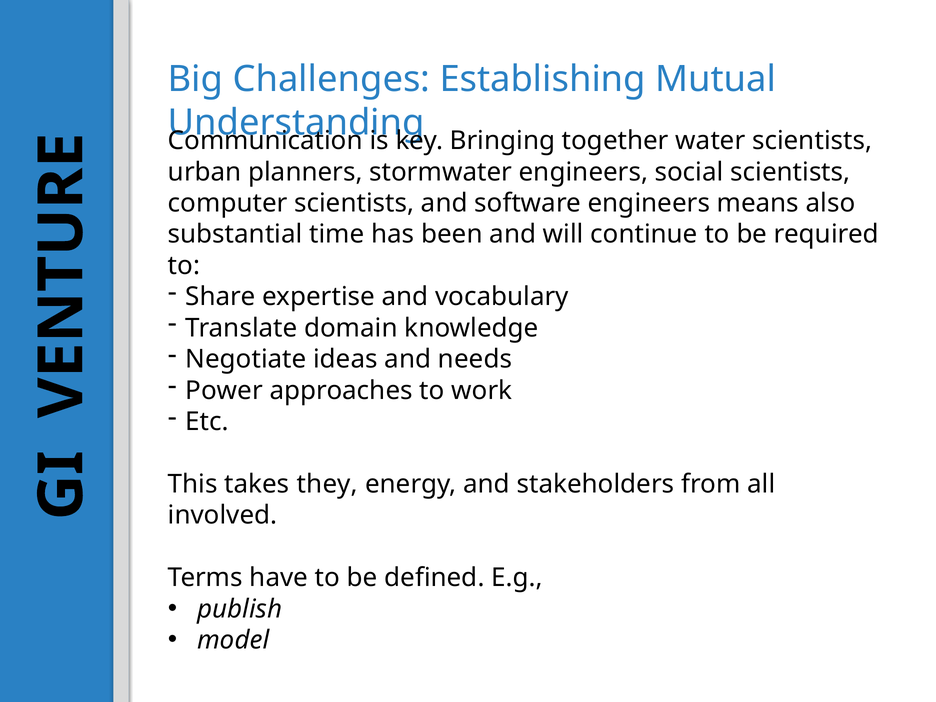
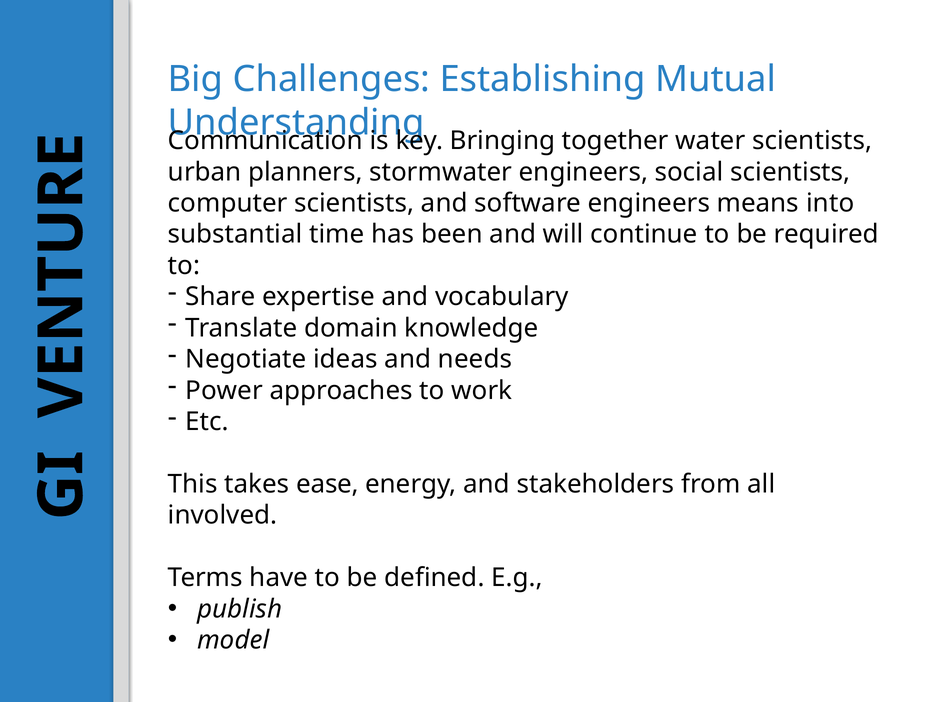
also: also -> into (830, 203)
they: they -> ease (327, 484)
